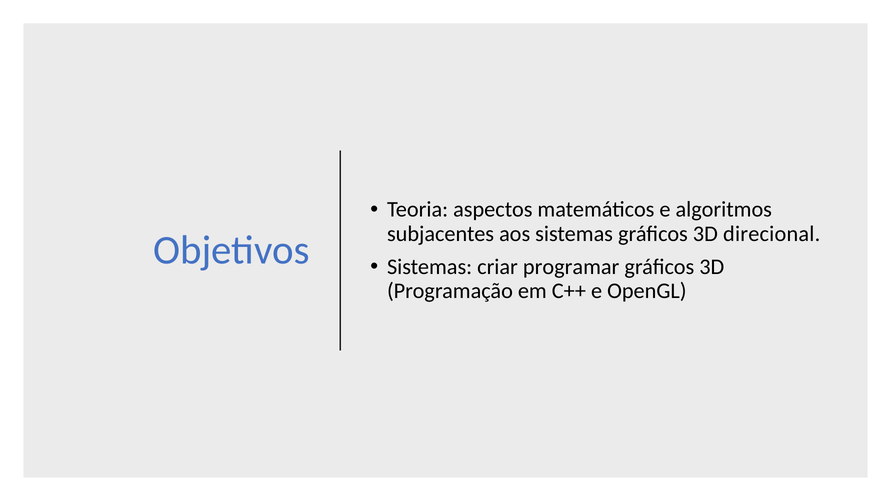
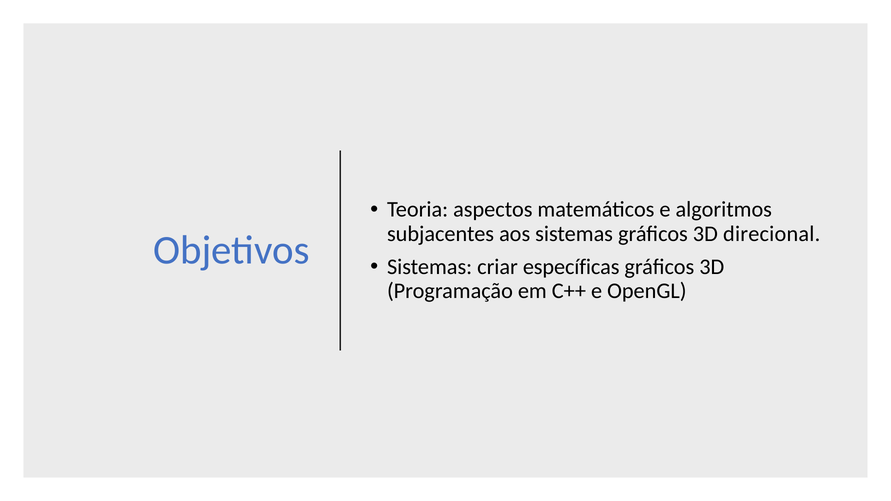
programar: programar -> específicas (571, 267)
